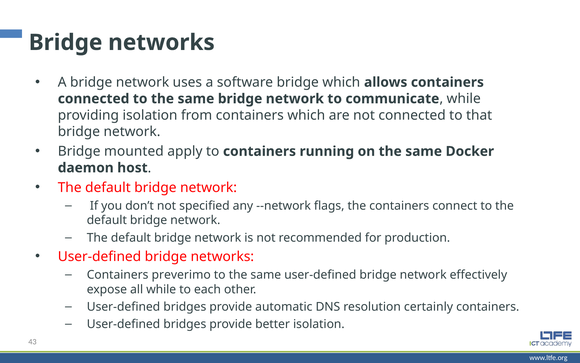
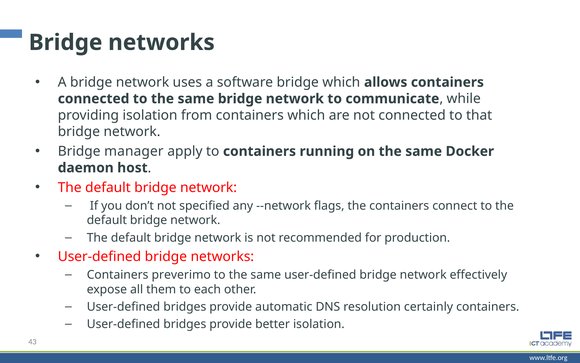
mounted: mounted -> manager (134, 151)
all while: while -> them (161, 289)
